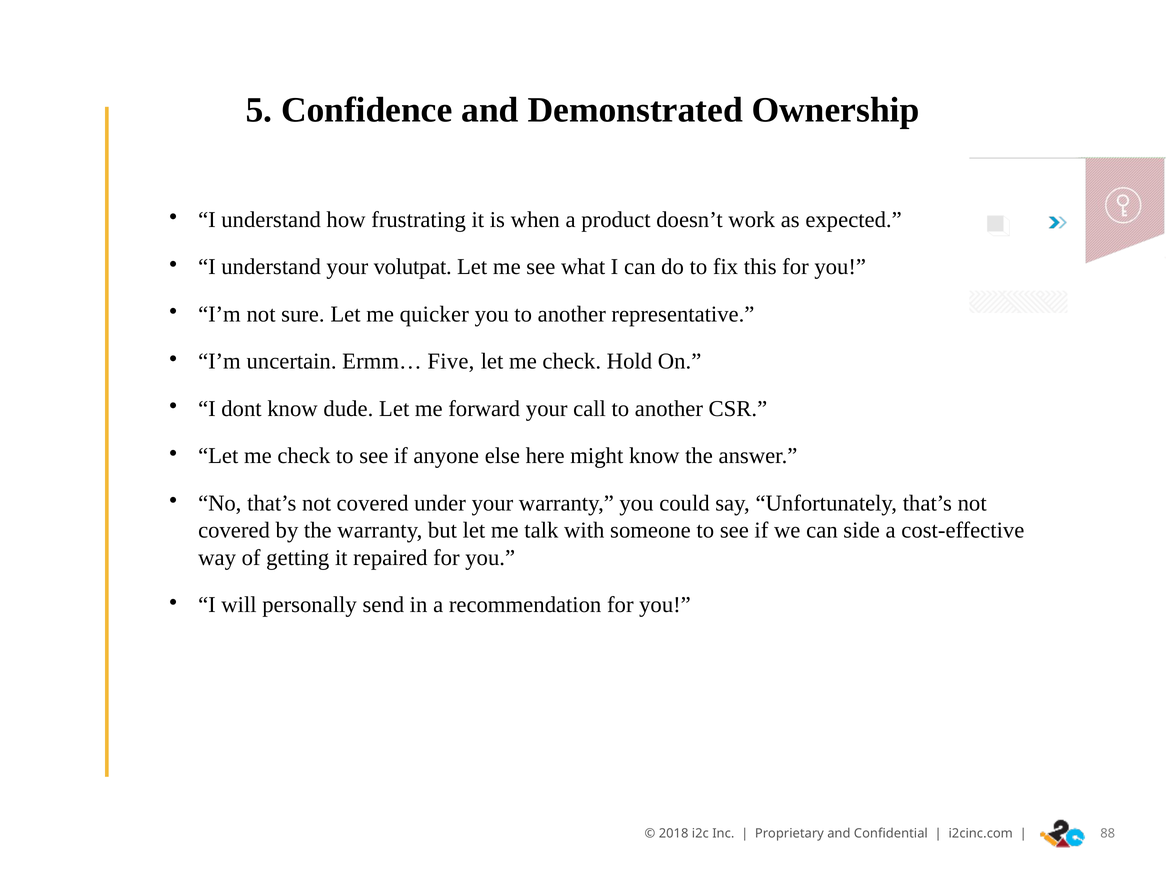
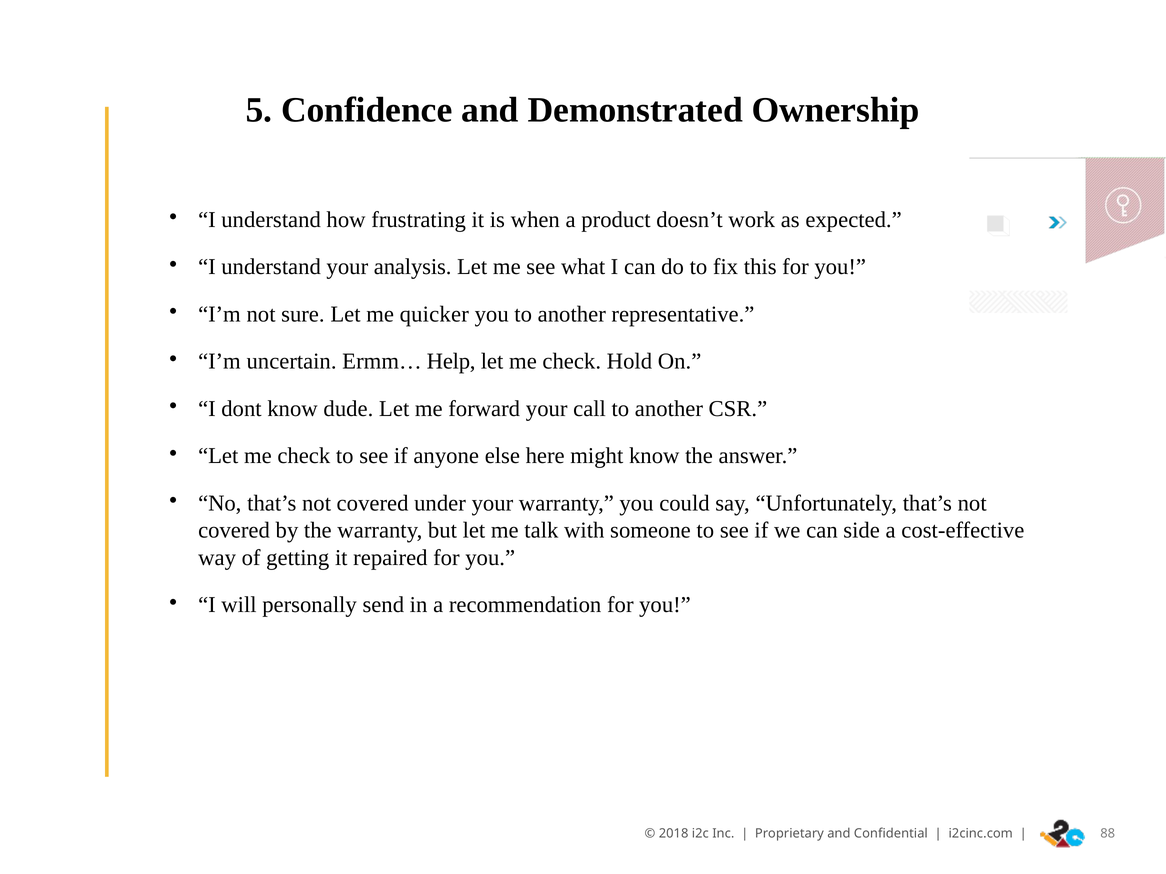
volutpat: volutpat -> analysis (413, 267)
Five: Five -> Help (451, 362)
